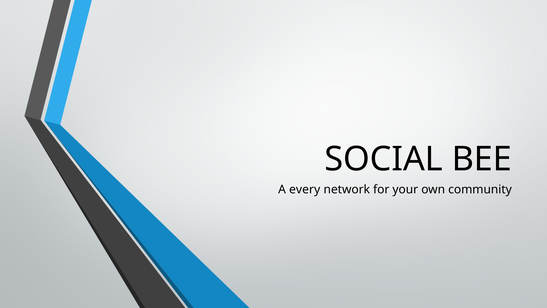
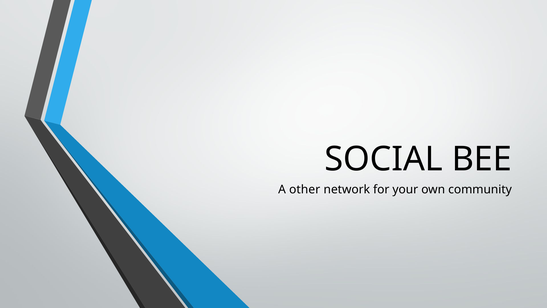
every: every -> other (305, 189)
